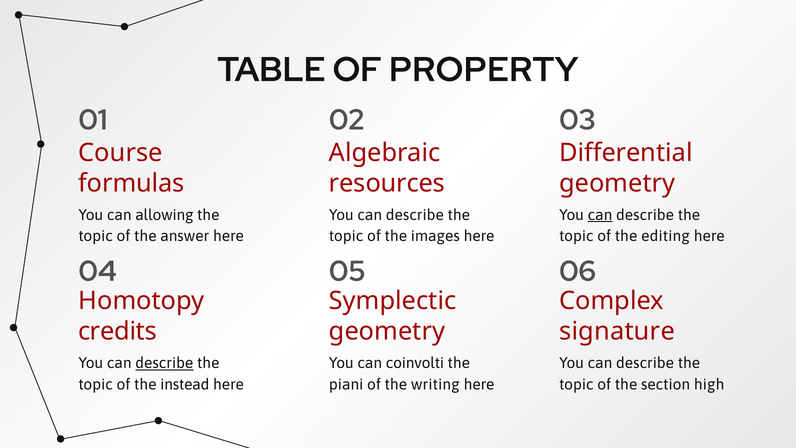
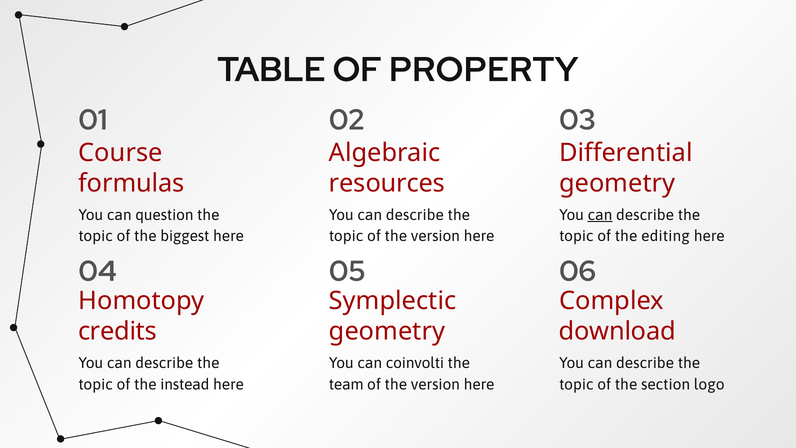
allowing: allowing -> question (164, 215)
answer: answer -> biggest (185, 236)
topic of the images: images -> version (435, 236)
signature: signature -> download (617, 331)
describe underline: present -> none (164, 363)
piani: piani -> team (346, 384)
writing: writing -> version (435, 384)
high: high -> logo (709, 384)
